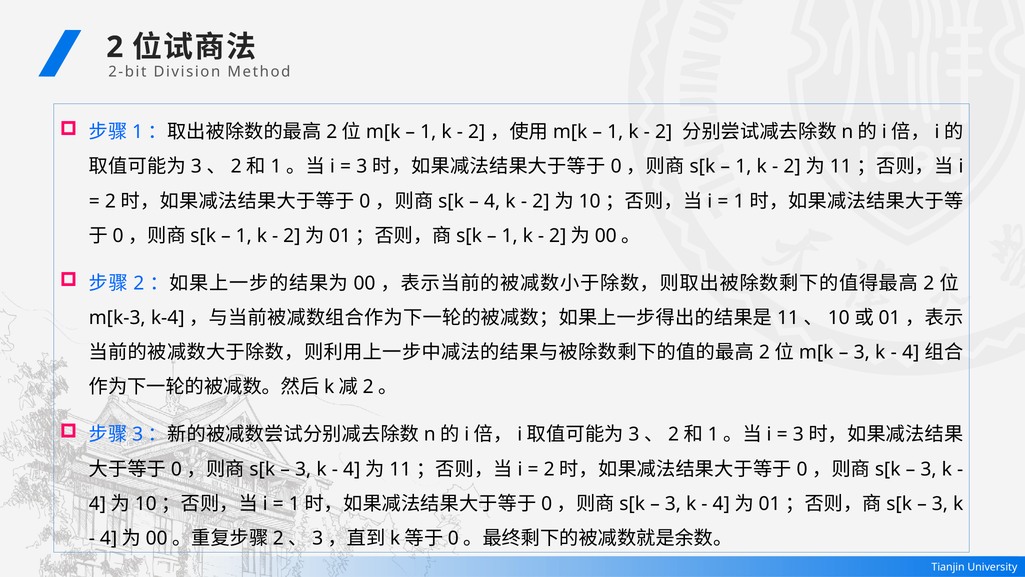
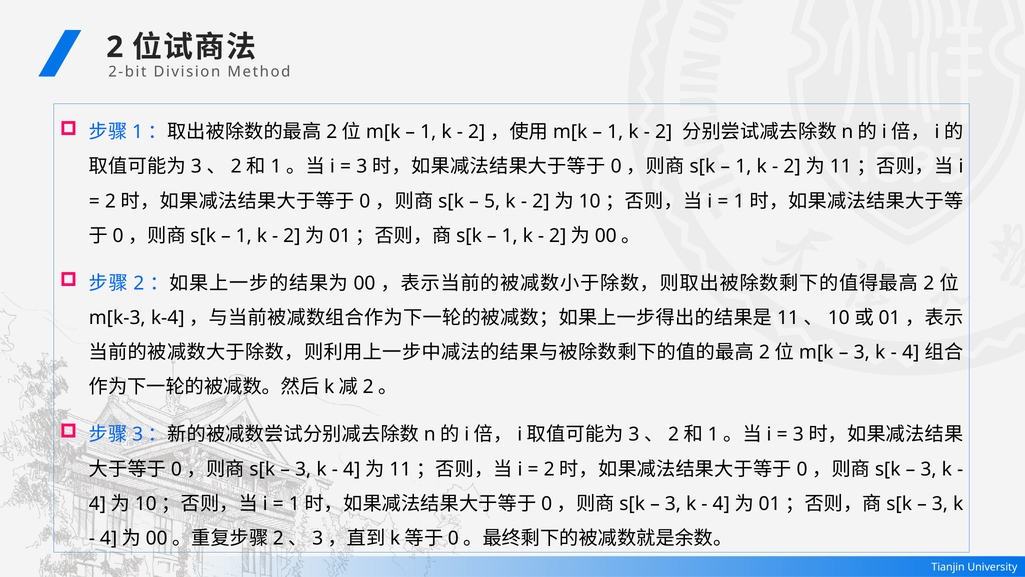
4: 4 -> 5 (492, 201)
